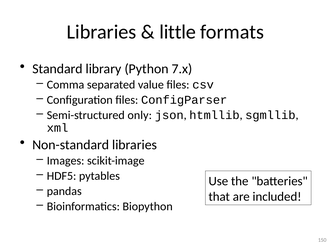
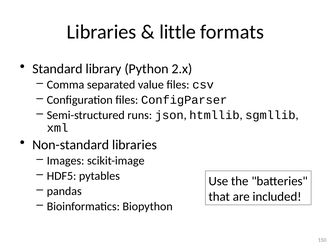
7.x: 7.x -> 2.x (182, 69)
only: only -> runs (140, 115)
